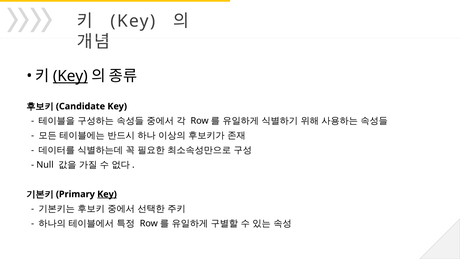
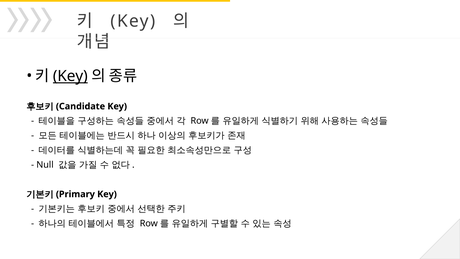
Key underline: present -> none (107, 194)
